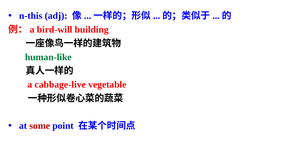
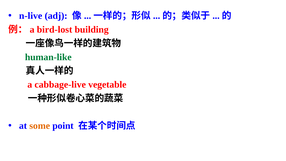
n-this: n-this -> n-live (31, 16)
bird-will: bird-will -> bird-lost (55, 30)
some colour: red -> orange (40, 126)
